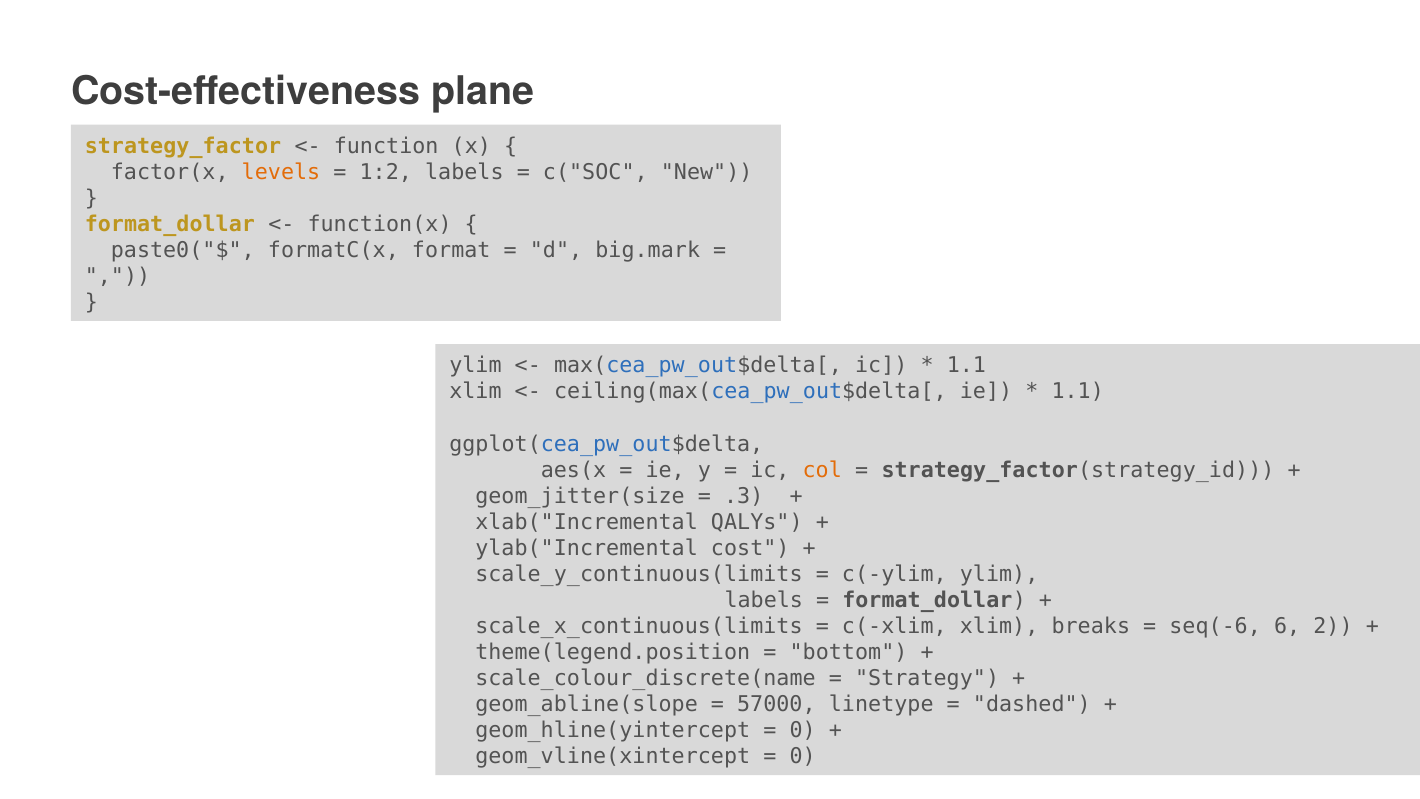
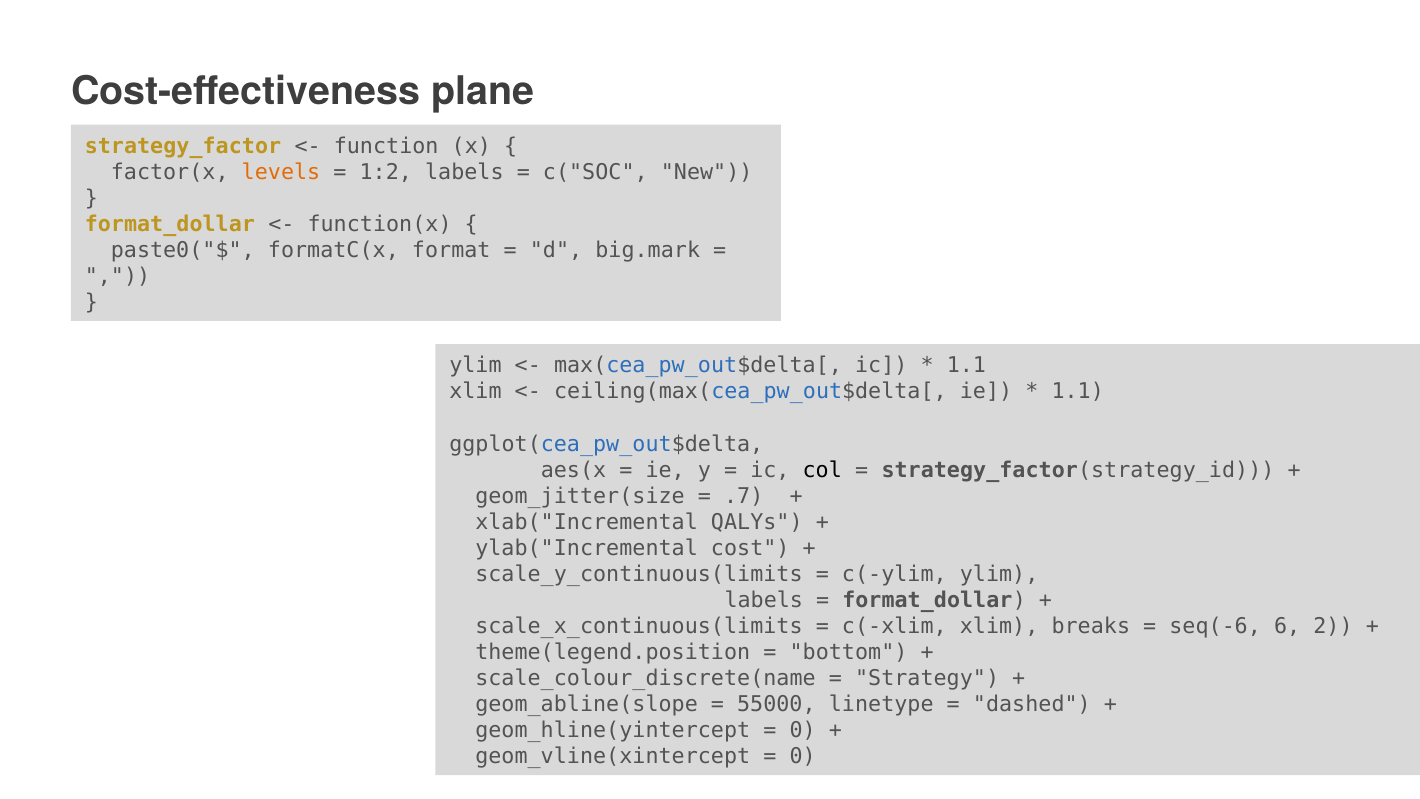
col colour: orange -> black (822, 470)
.3: .3 -> .7 (744, 496)
57000: 57000 -> 55000 (776, 704)
